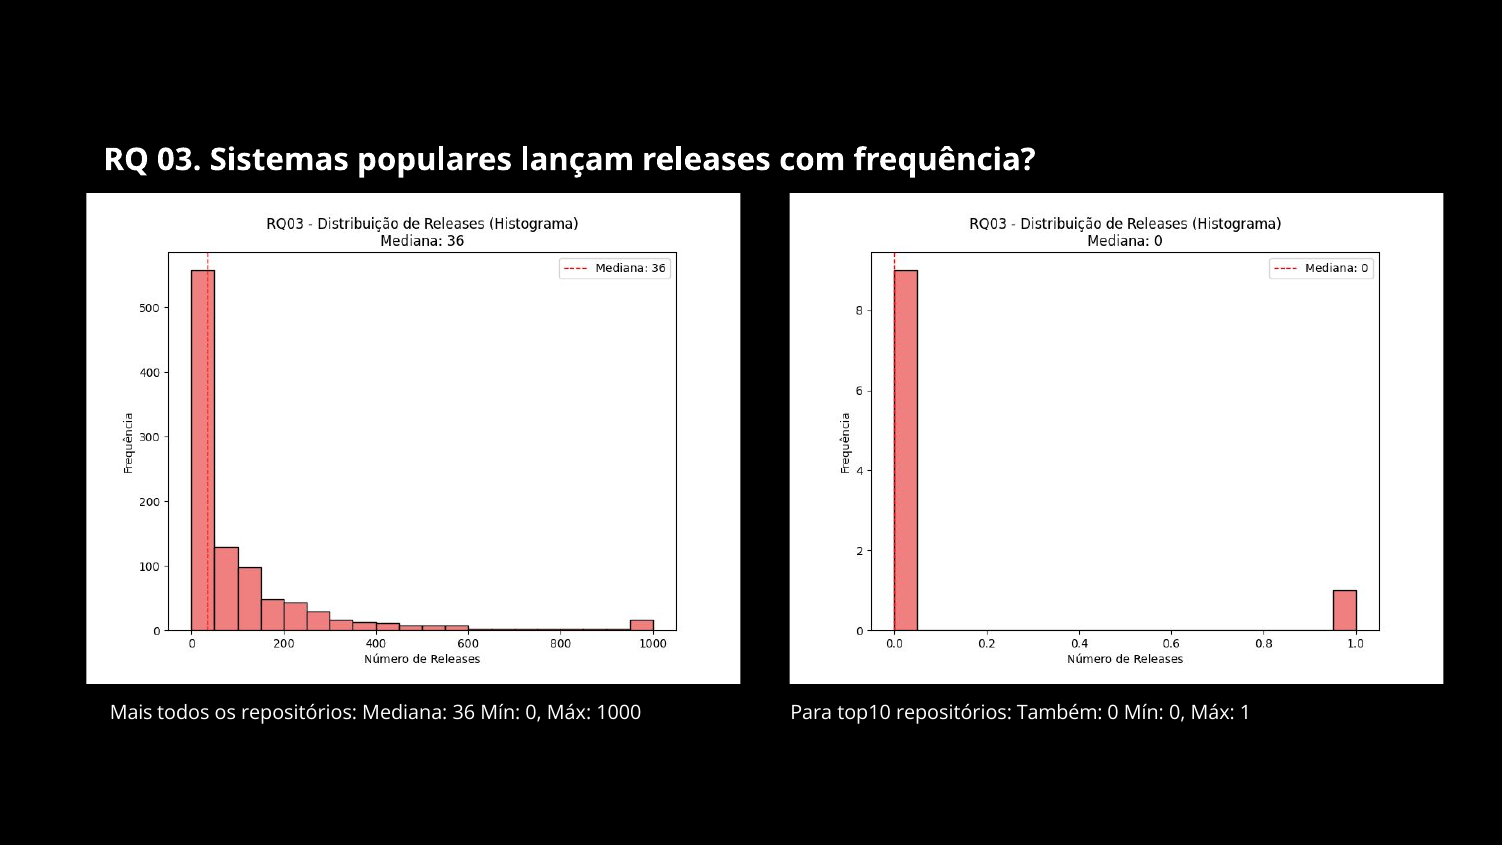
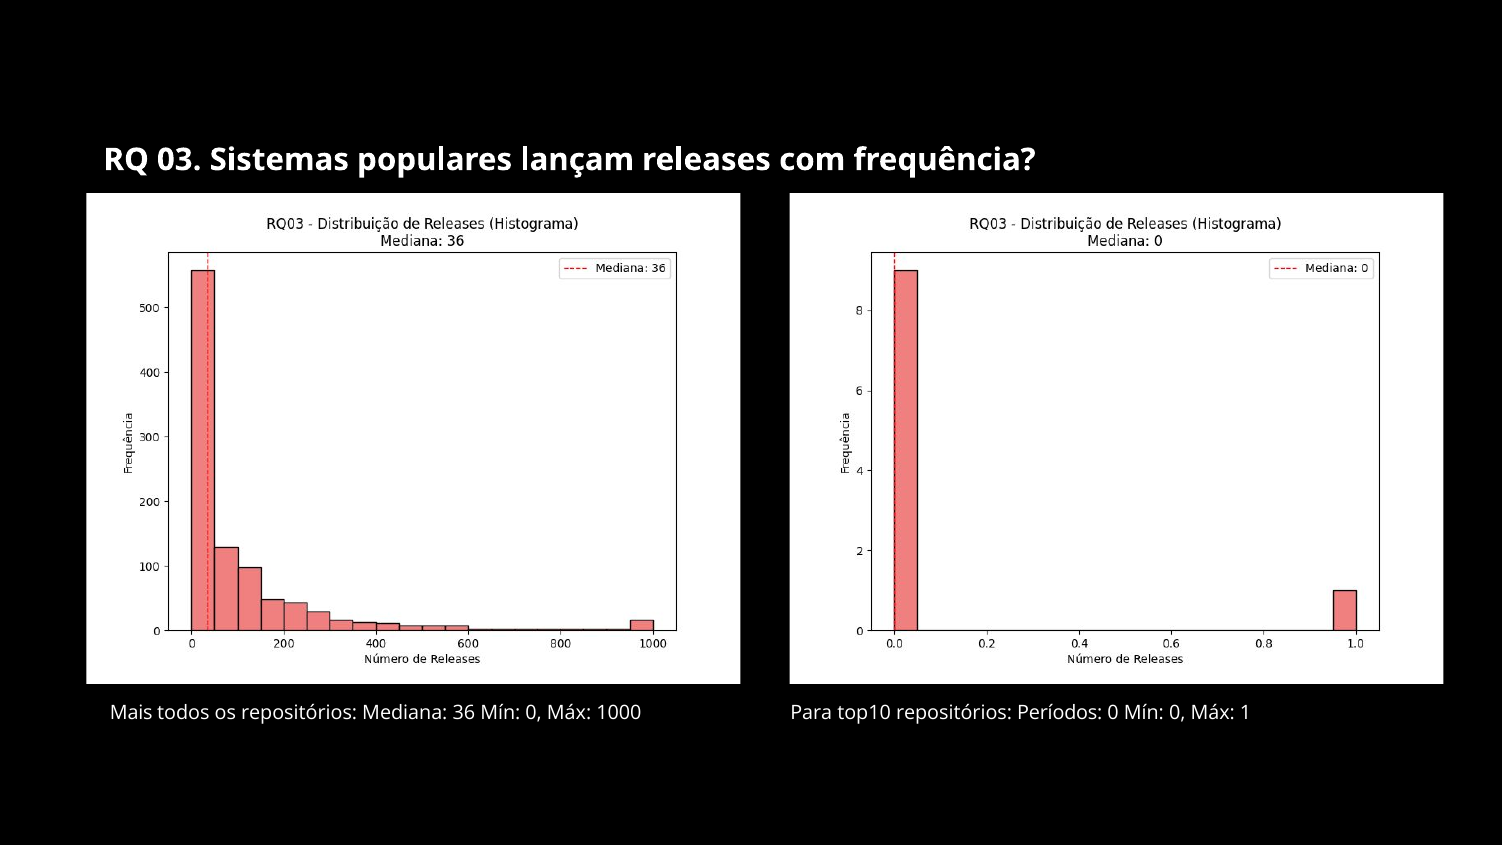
repositórios Também: Também -> Períodos (1060, 713)
